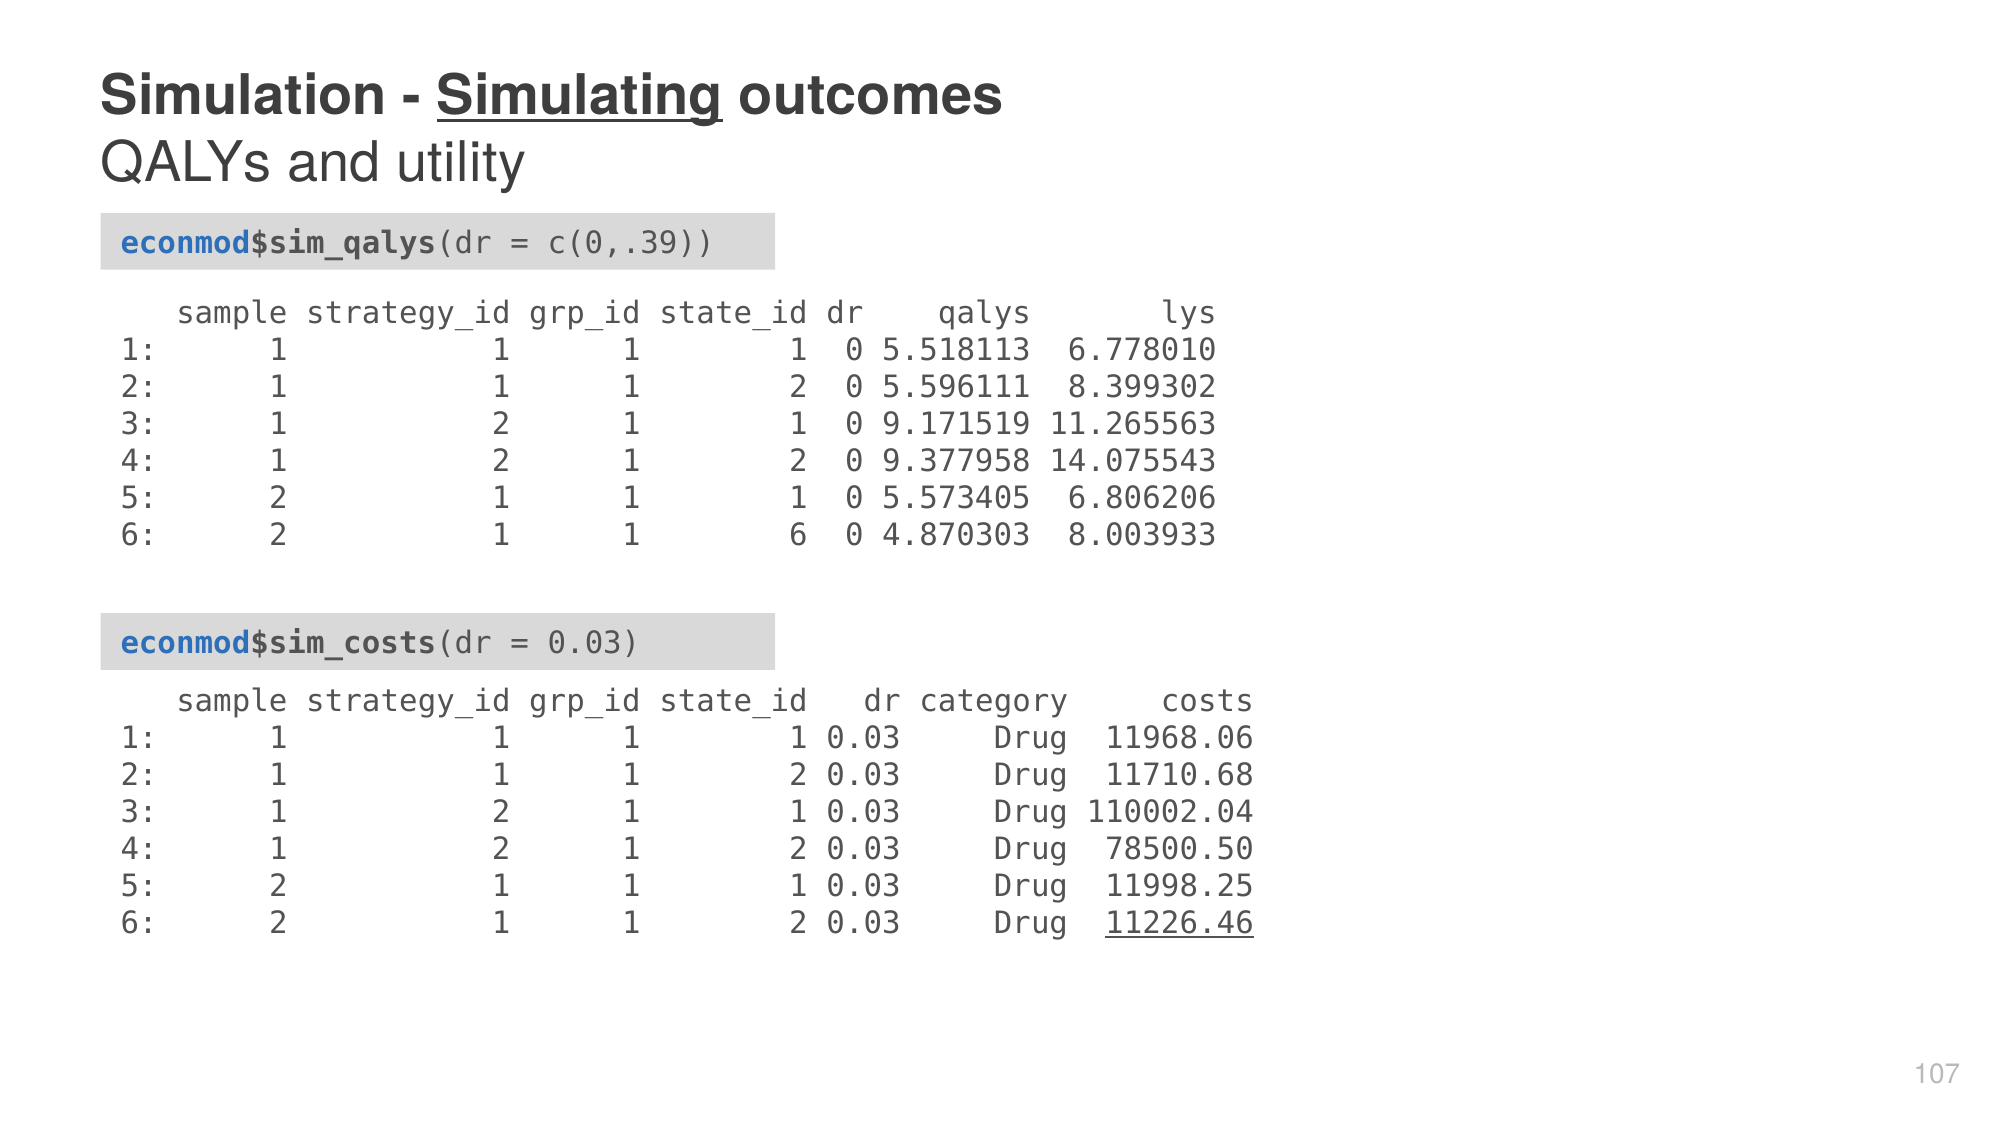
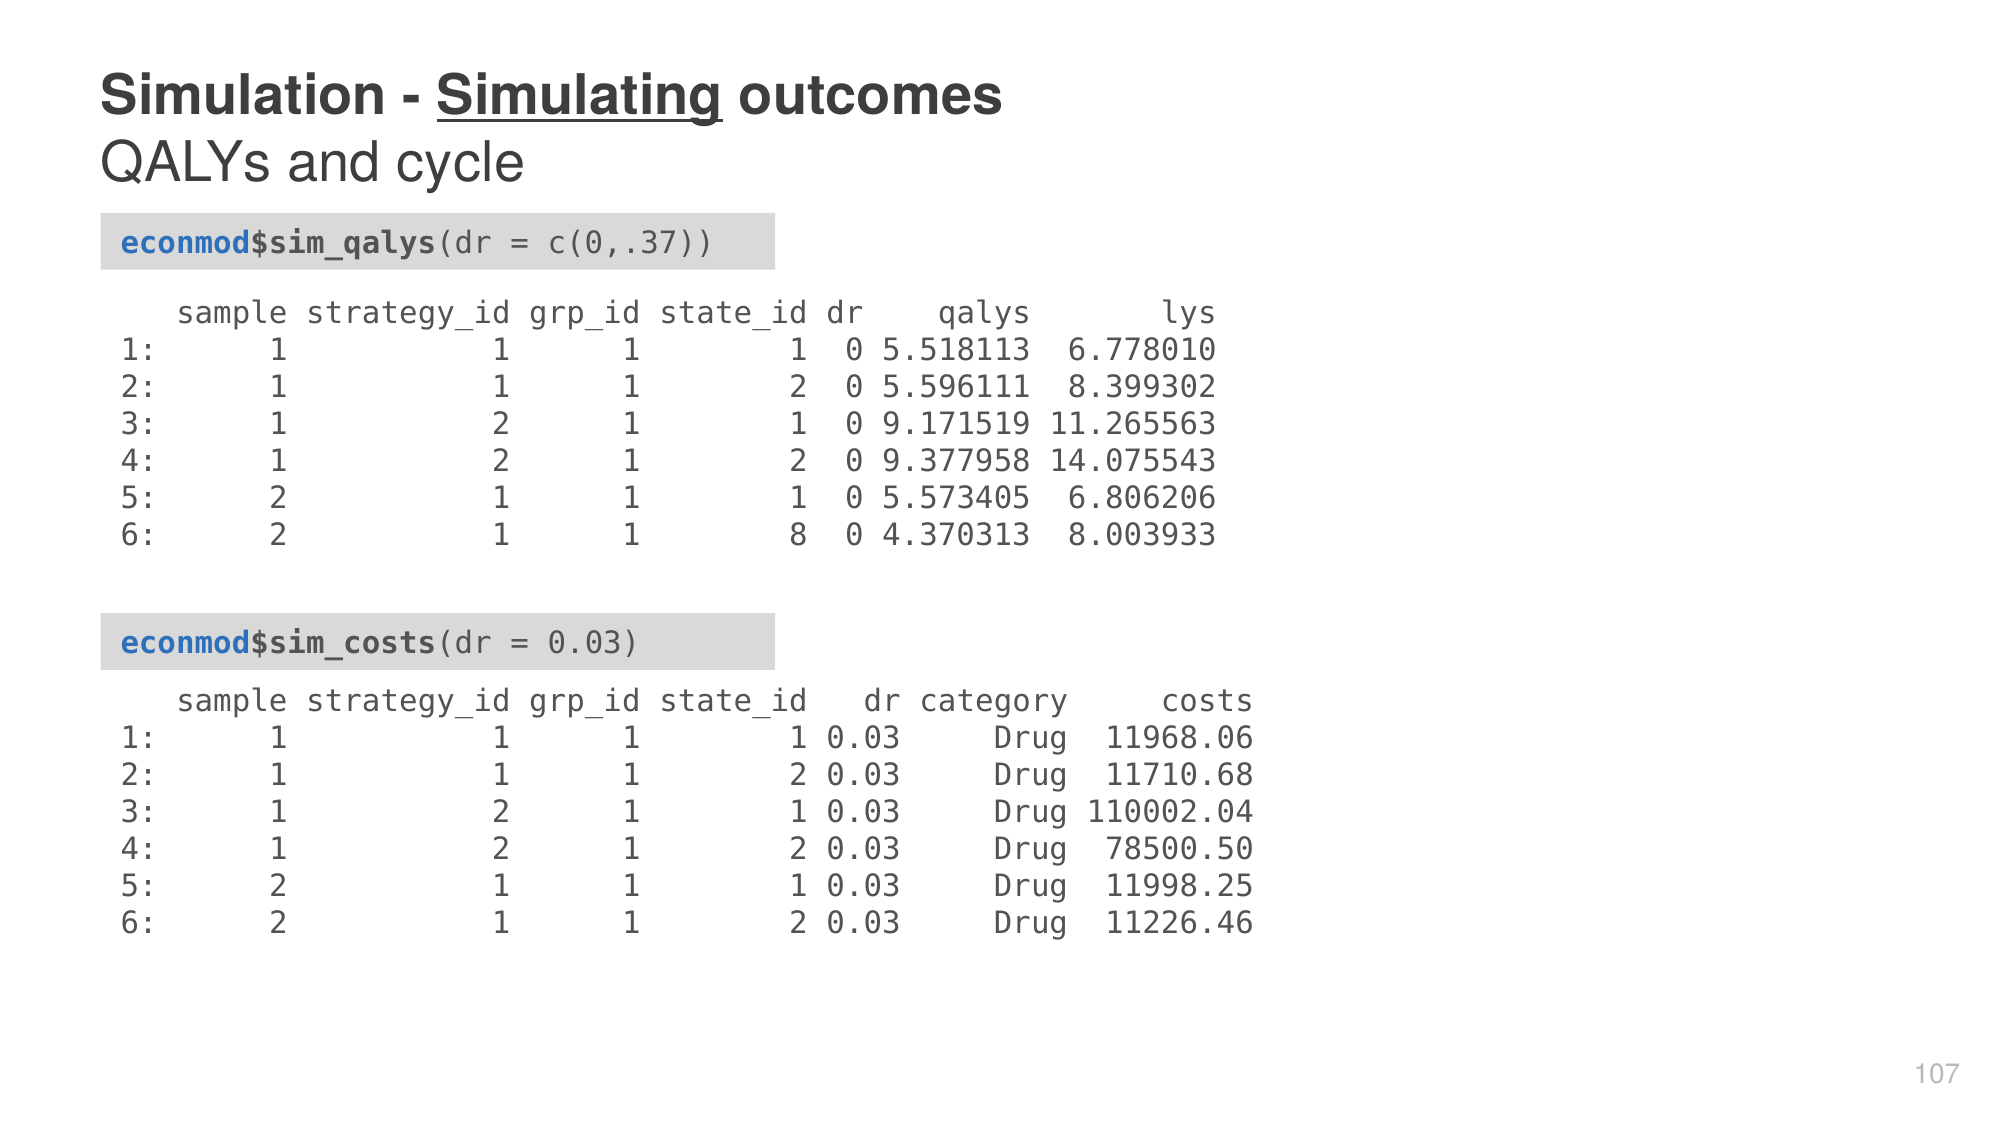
utility: utility -> cycle (461, 163)
c(0,.39: c(0,.39 -> c(0,.37 (631, 243)
1 6: 6 -> 8 (798, 535)
4.870303: 4.870303 -> 4.370313 (956, 535)
11226.46 underline: present -> none (1179, 923)
